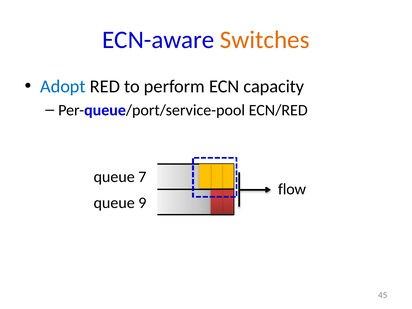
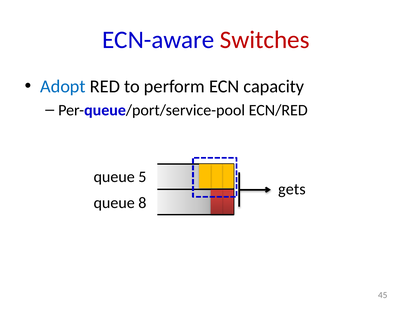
Switches colour: orange -> red (265, 40)
7: 7 -> 5 (142, 177)
flow: flow -> gets (292, 189)
9: 9 -> 8 (142, 203)
